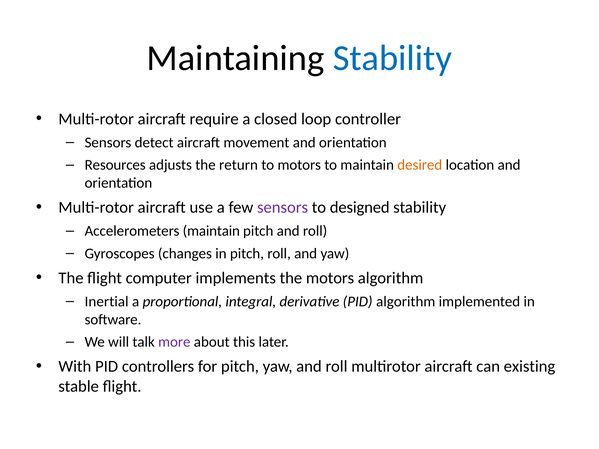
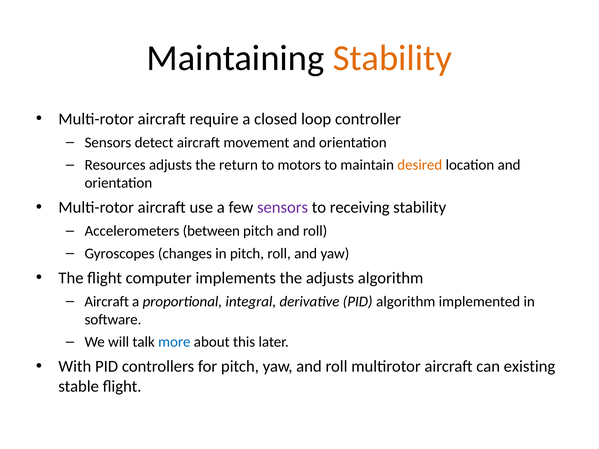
Stability colour: blue -> orange (392, 58)
designed: designed -> receiving (360, 208)
Accelerometers maintain: maintain -> between (211, 231)
the motors: motors -> adjusts (330, 278)
Inertial: Inertial -> Aircraft (107, 302)
more colour: purple -> blue (174, 342)
